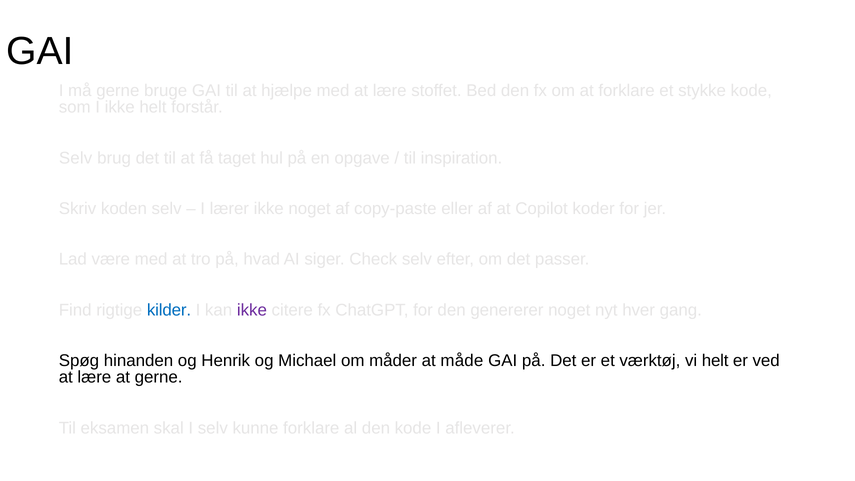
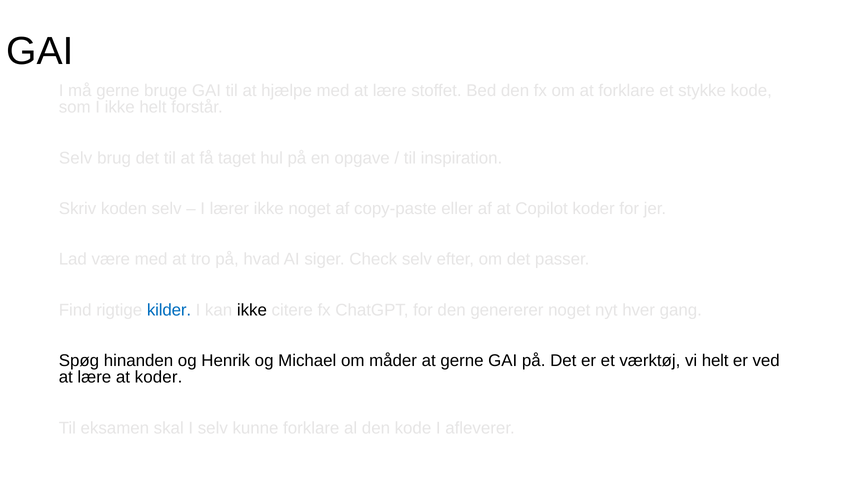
ikke colour: purple -> black (252, 310)
at måde: måde -> gerne (462, 361)
at gerne: gerne -> koder (159, 377)
